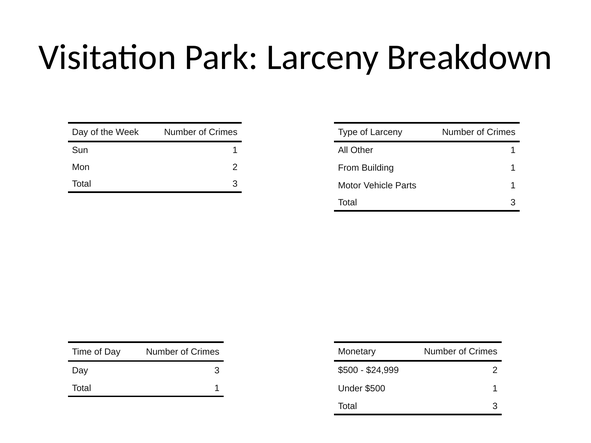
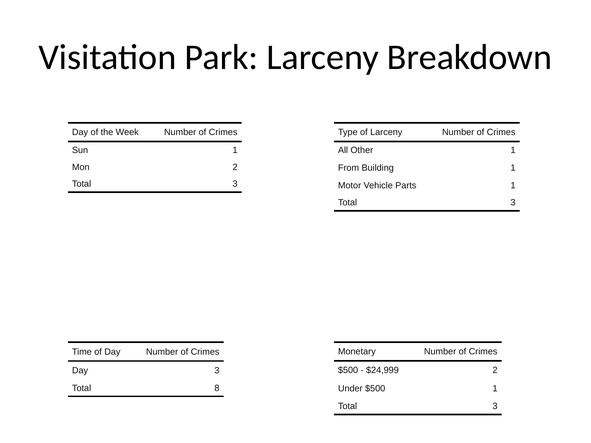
Total 1: 1 -> 8 (217, 388)
